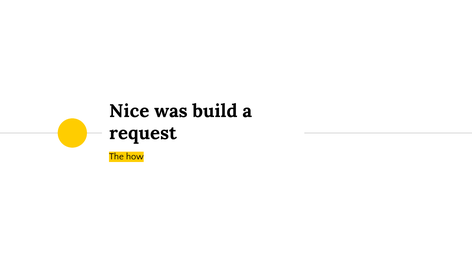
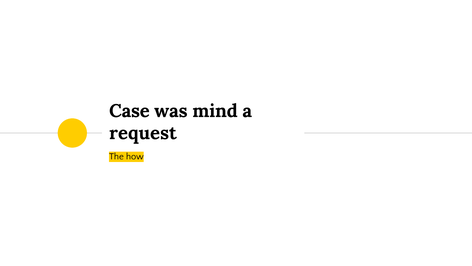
Nice: Nice -> Case (129, 111)
build: build -> mind (215, 111)
